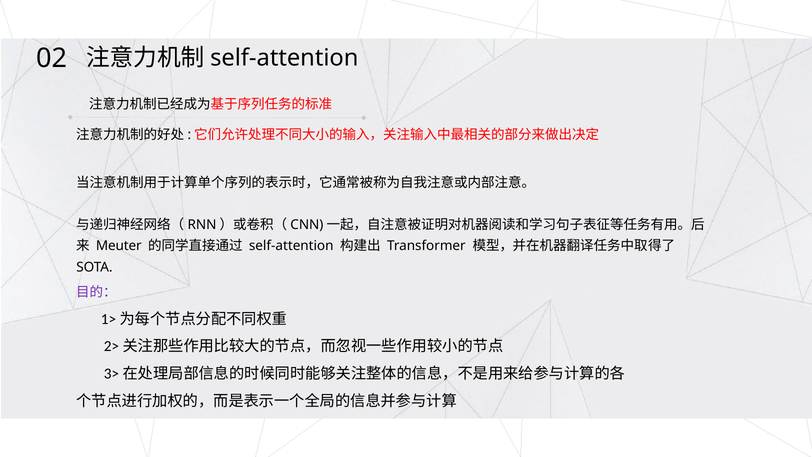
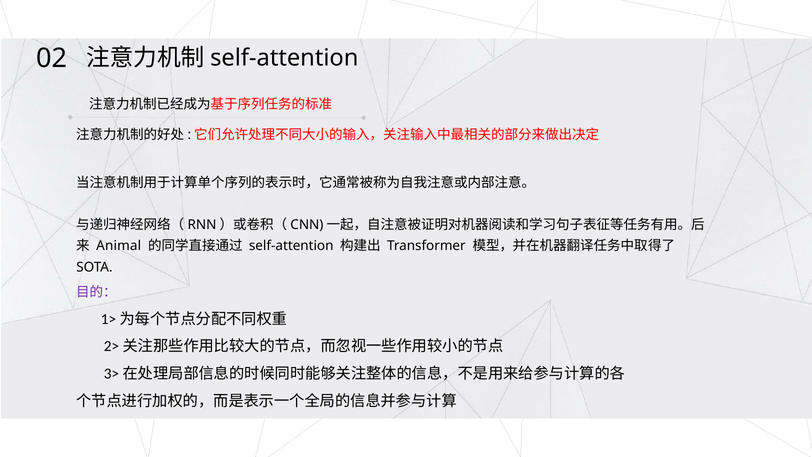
Meuter: Meuter -> Animal (119, 246)
